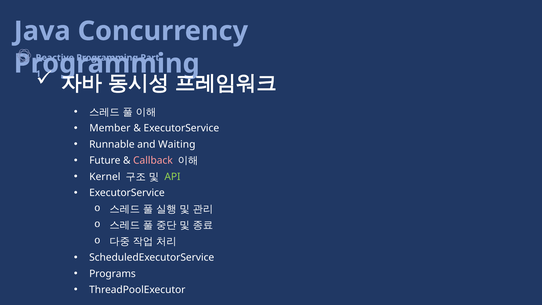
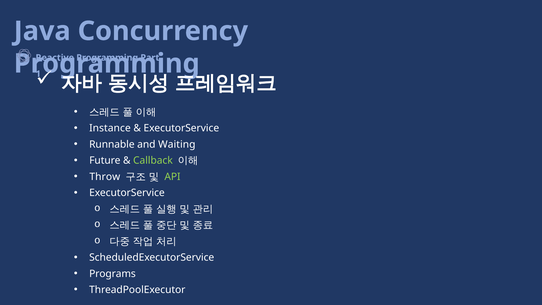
Member: Member -> Instance (110, 128)
Callback colour: pink -> light green (153, 161)
Kernel: Kernel -> Throw (105, 177)
